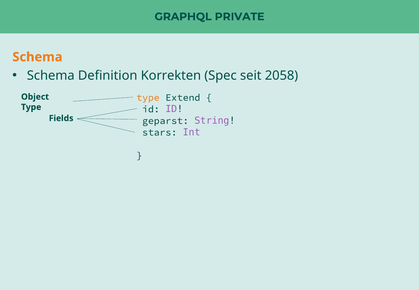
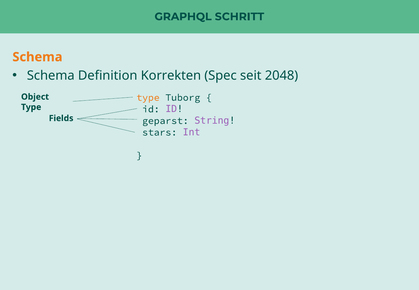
PRIVATE: PRIVATE -> SCHRITT (240, 17)
2058: 2058 -> 2048 (282, 76)
Extend: Extend -> Tuborg (183, 98)
